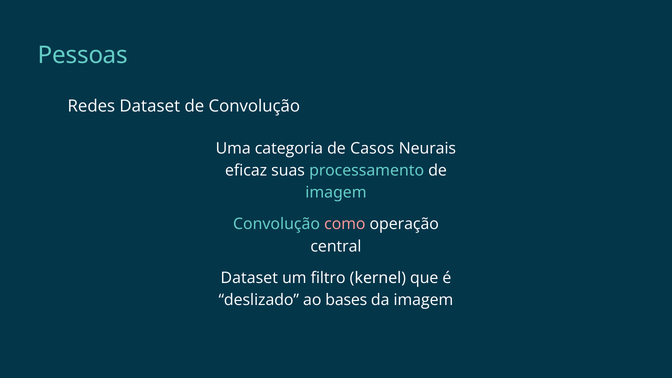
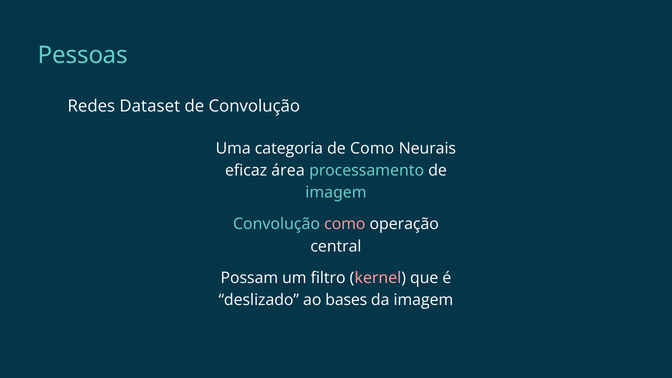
de Casos: Casos -> Como (372, 148)
suas: suas -> área (288, 171)
Dataset: Dataset -> Possam (249, 278)
kernel colour: white -> pink (378, 278)
